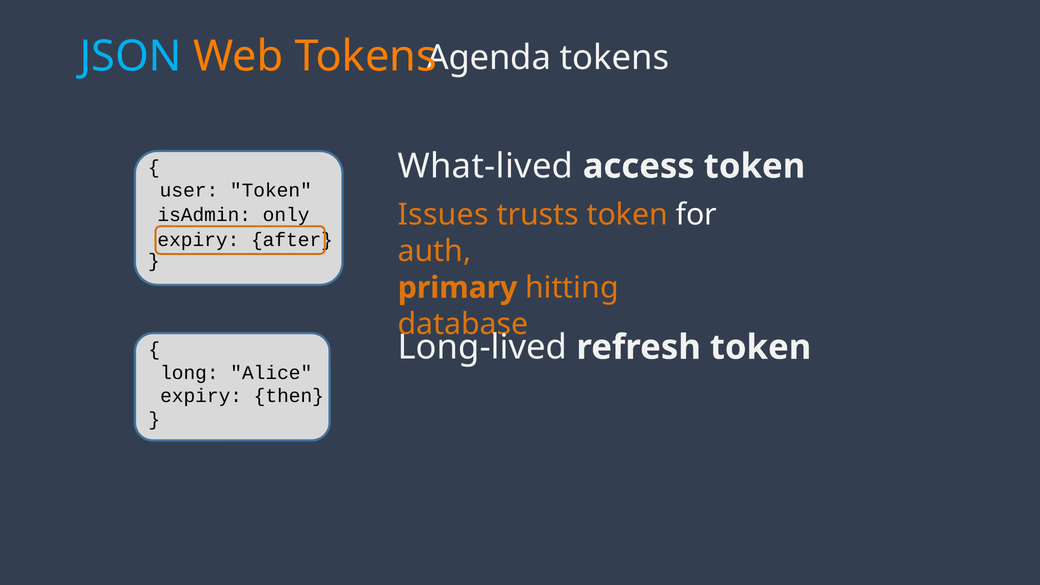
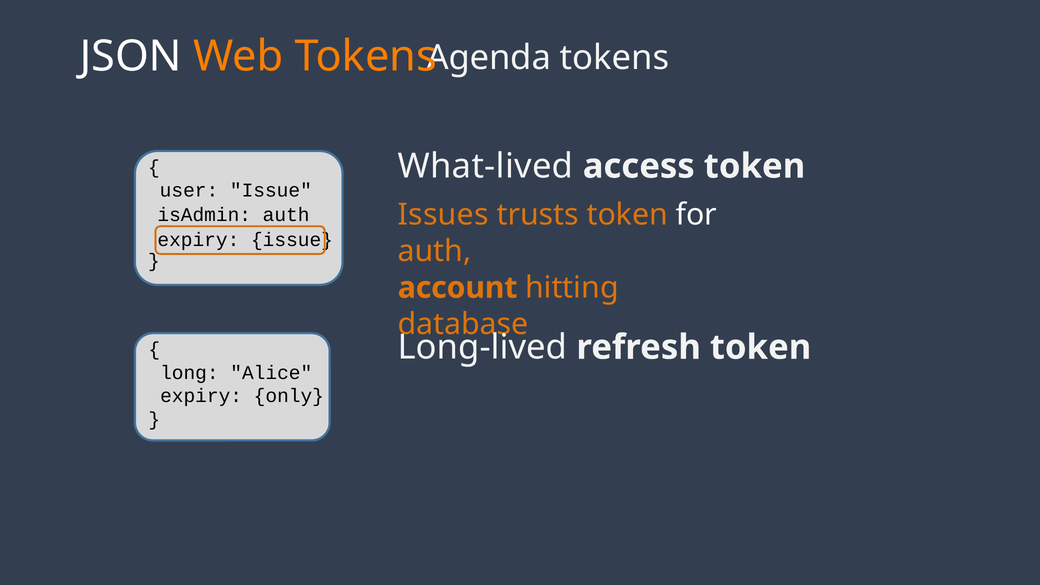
JSON colour: light blue -> white (131, 57)
user Token: Token -> Issue (271, 191)
isAdmin only: only -> auth (286, 215)
expiry after: after -> issue (292, 240)
primary: primary -> account (458, 288)
then: then -> only (289, 396)
